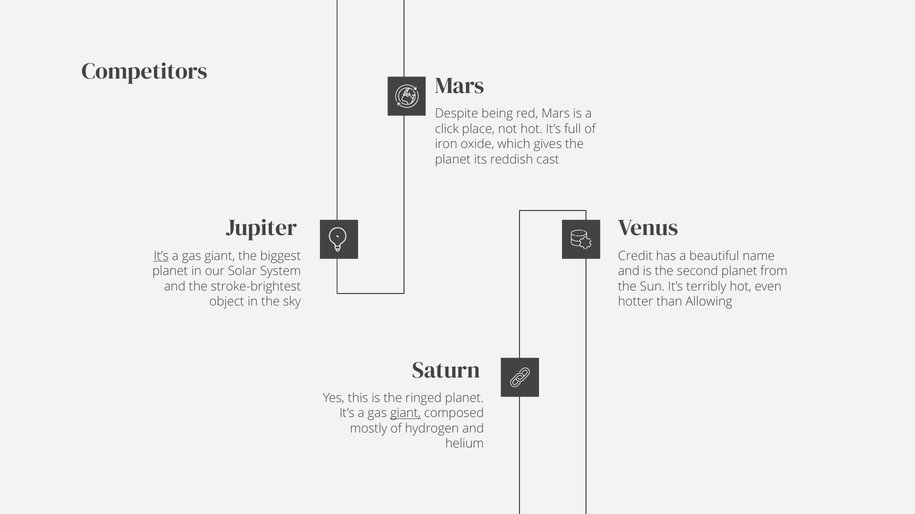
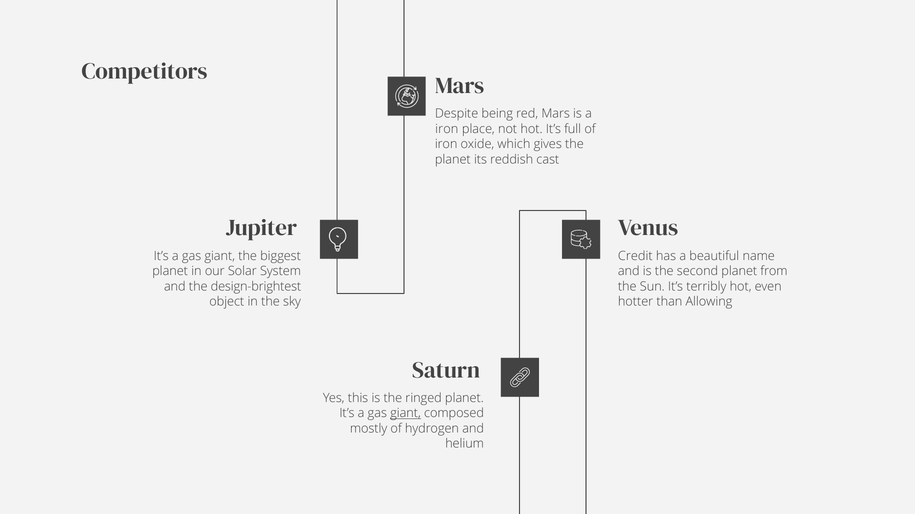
click: click -> iron (447, 129)
It’s underline: present -> none (161, 256)
stroke-brightest: stroke-brightest -> design-brightest (256, 287)
